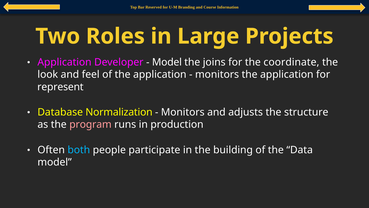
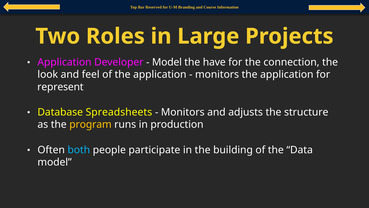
joins: joins -> have (214, 62)
coordinate: coordinate -> connection (291, 62)
Normalization: Normalization -> Spreadsheets (119, 112)
program colour: pink -> yellow (90, 124)
